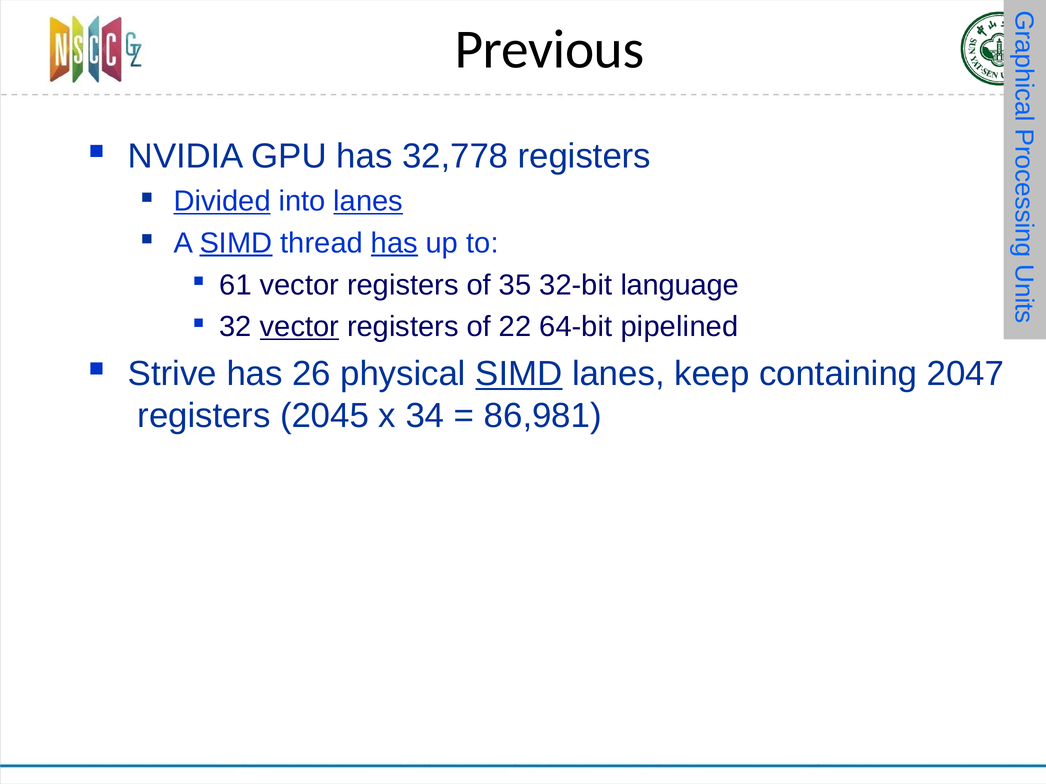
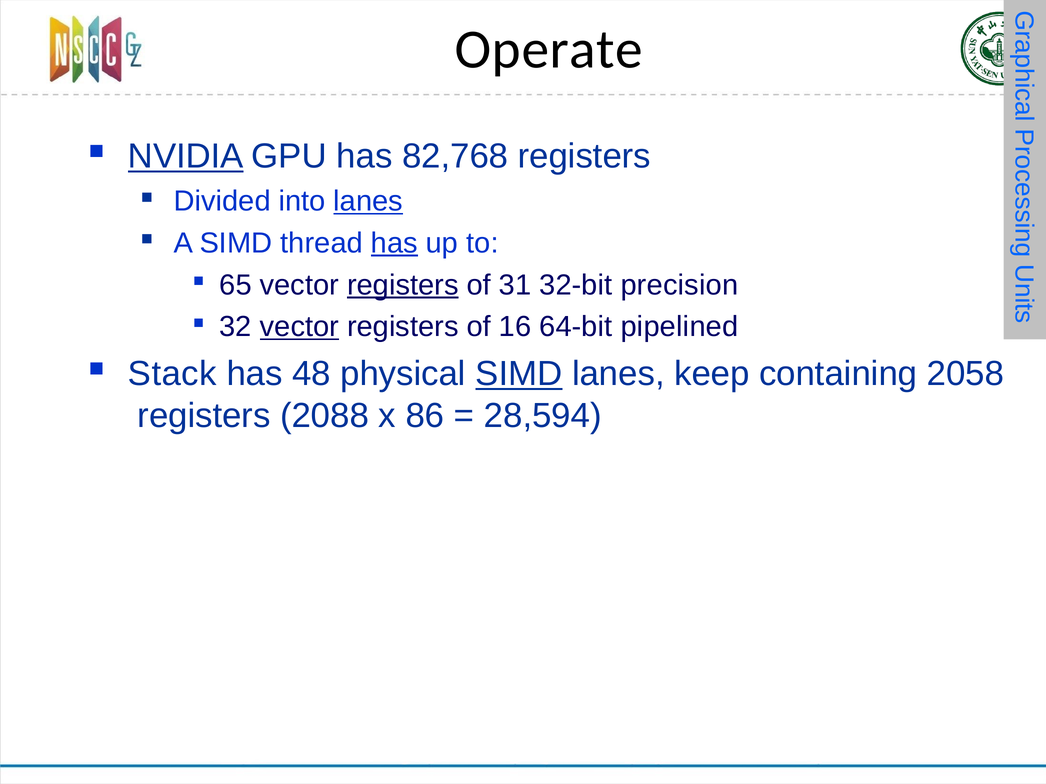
Previous: Previous -> Operate (549, 50)
NVIDIA underline: none -> present (186, 157)
32,778: 32,778 -> 82,768 (455, 157)
Divided underline: present -> none (222, 201)
SIMD underline: present -> none (236, 243)
61: 61 -> 65 (236, 285)
registers underline: none -> present (403, 285)
35: 35 -> 31 (515, 285)
language: language -> precision (679, 285)
22: 22 -> 16 (515, 327)
Strive: Strive -> Stack (172, 374)
26: 26 -> 48 (312, 374)
2047: 2047 -> 2058 (965, 374)
2045: 2045 -> 2088 (325, 416)
34: 34 -> 86 (425, 416)
86,981: 86,981 -> 28,594 (543, 416)
